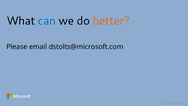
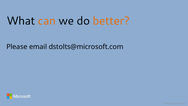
can colour: blue -> orange (47, 21)
